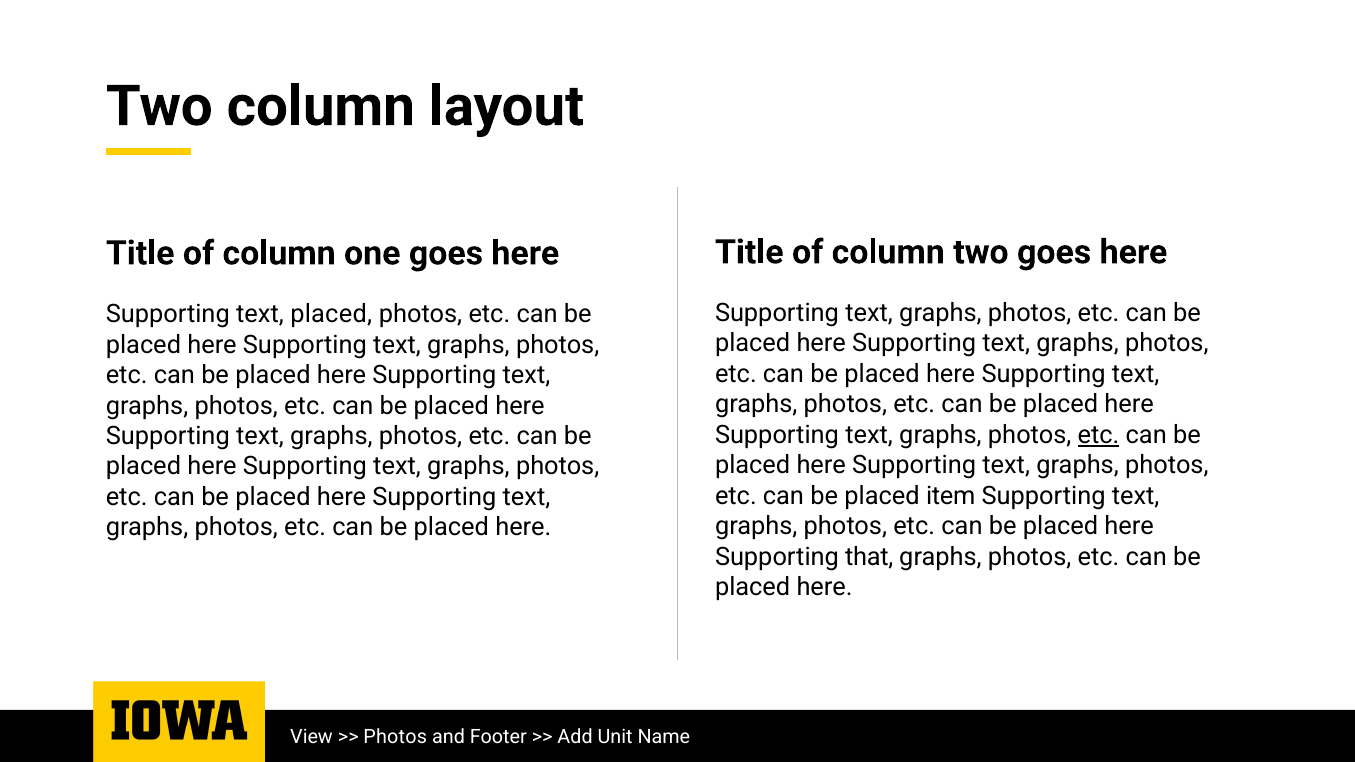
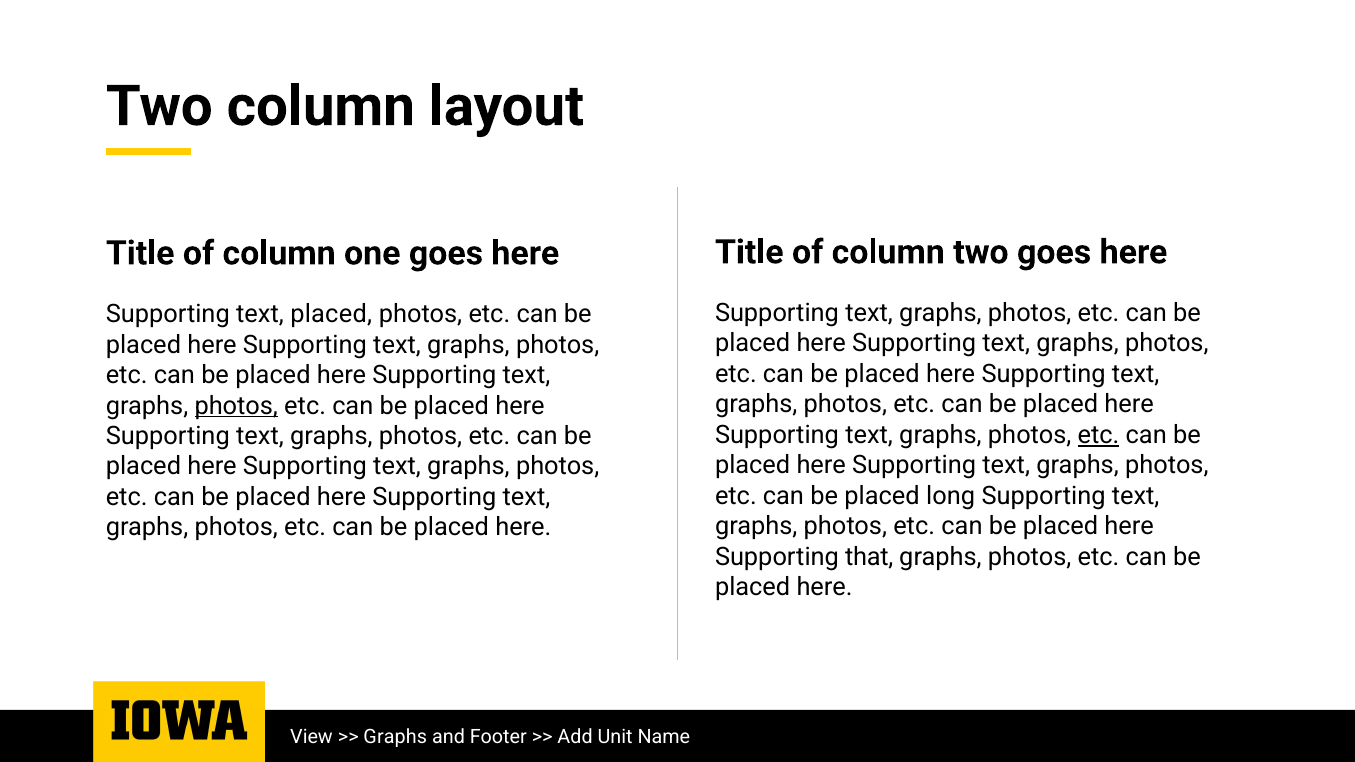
photos underline: none -> present (236, 406)
item: item -> long (951, 496)
Photos: Photos -> Graphs (395, 737)
